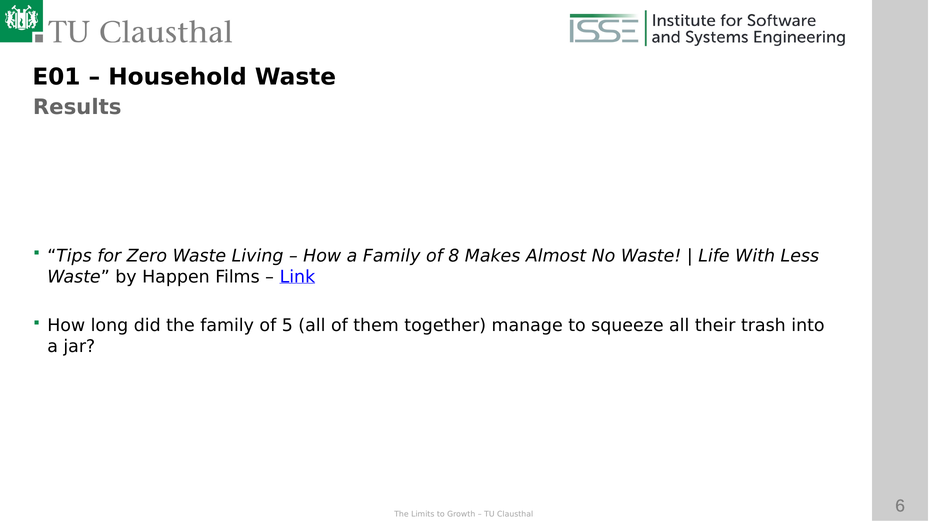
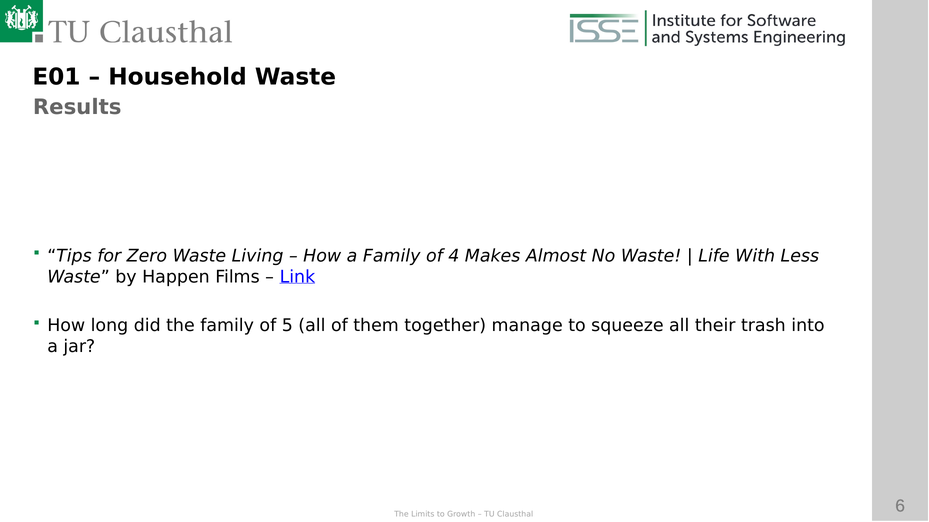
8: 8 -> 4 (454, 256)
